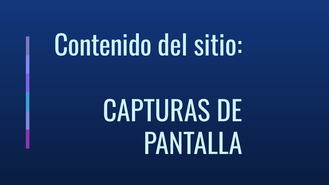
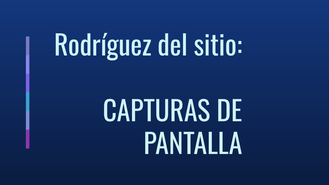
Contenido: Contenido -> Rodríguez (103, 46)
